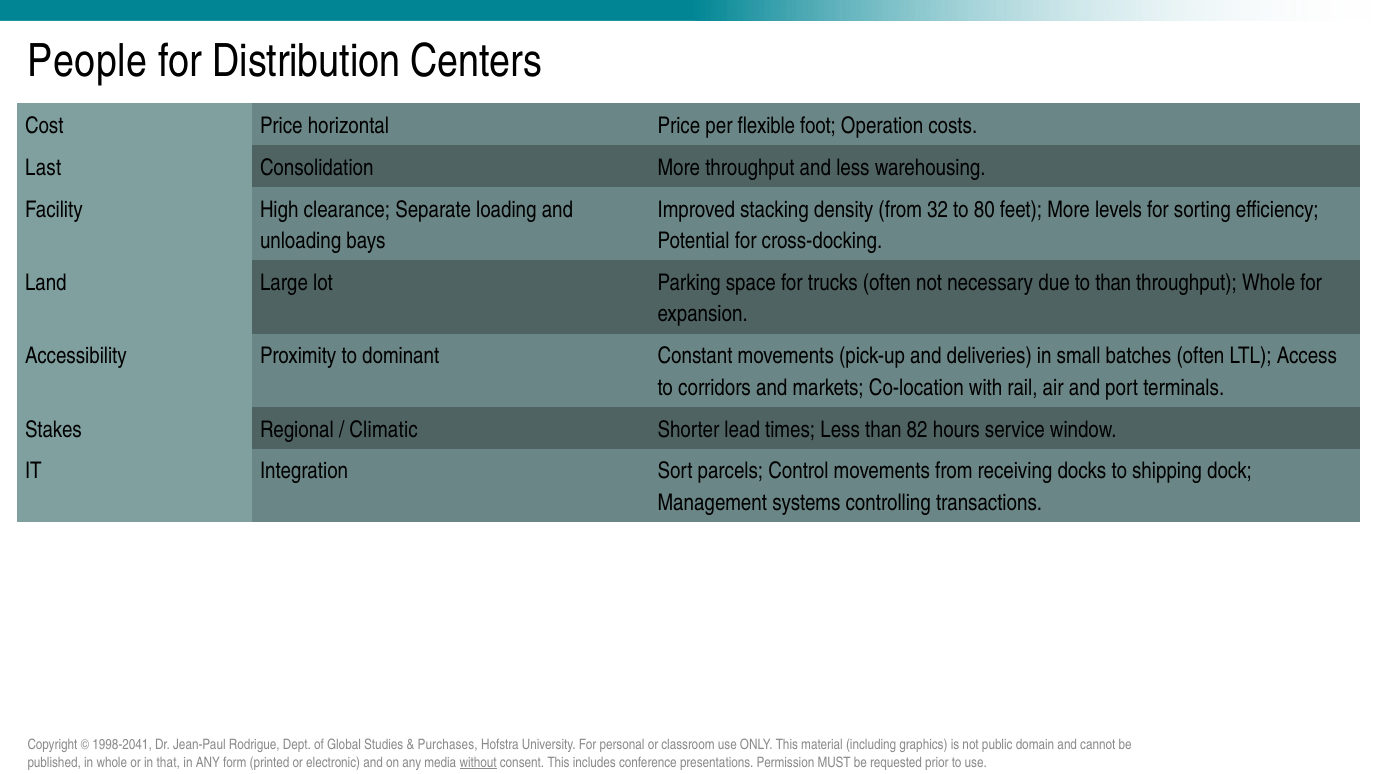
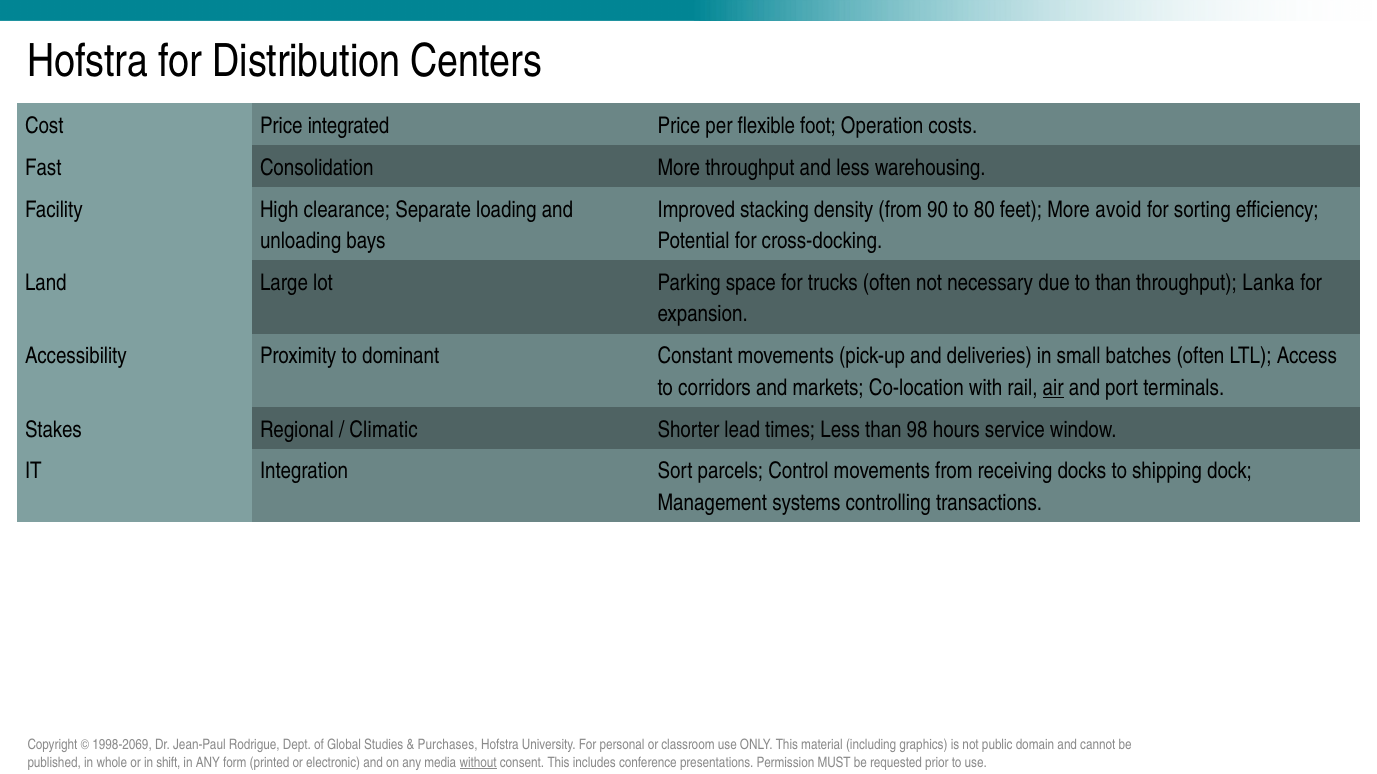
People: People -> Hofstra (88, 62)
horizontal: horizontal -> integrated (349, 126)
Last: Last -> Fast (43, 168)
32: 32 -> 90 (938, 210)
levels: levels -> avoid (1118, 210)
throughput Whole: Whole -> Lanka (1269, 283)
air underline: none -> present (1053, 388)
82: 82 -> 98 (917, 430)
1998-2041: 1998-2041 -> 1998-2069 (122, 746)
that: that -> shift (168, 763)
